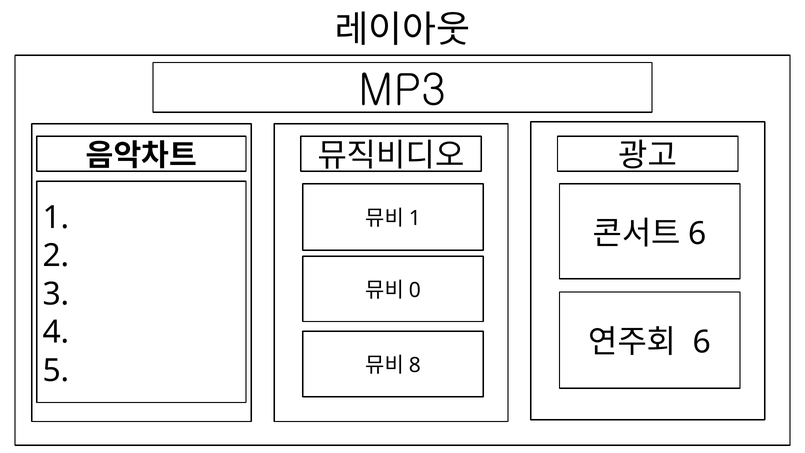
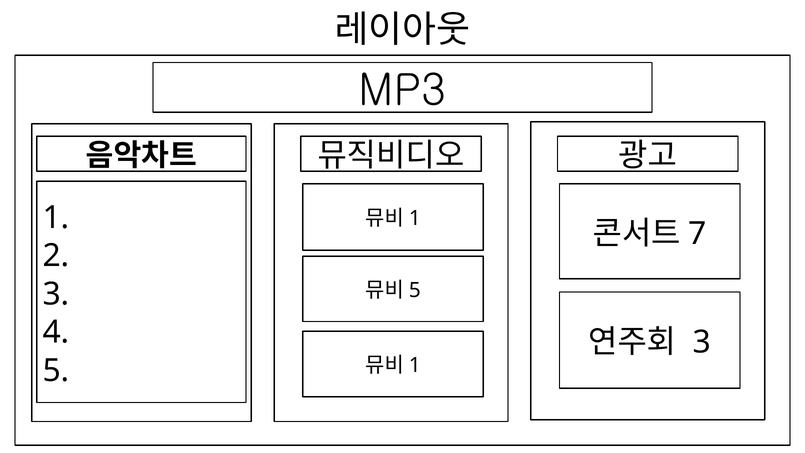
6: 6 -> 7 (698, 233)
0: 0 -> 5 (415, 290)
6: 6 -> 3 (702, 342)
8: 8 -> 1 (415, 365)
